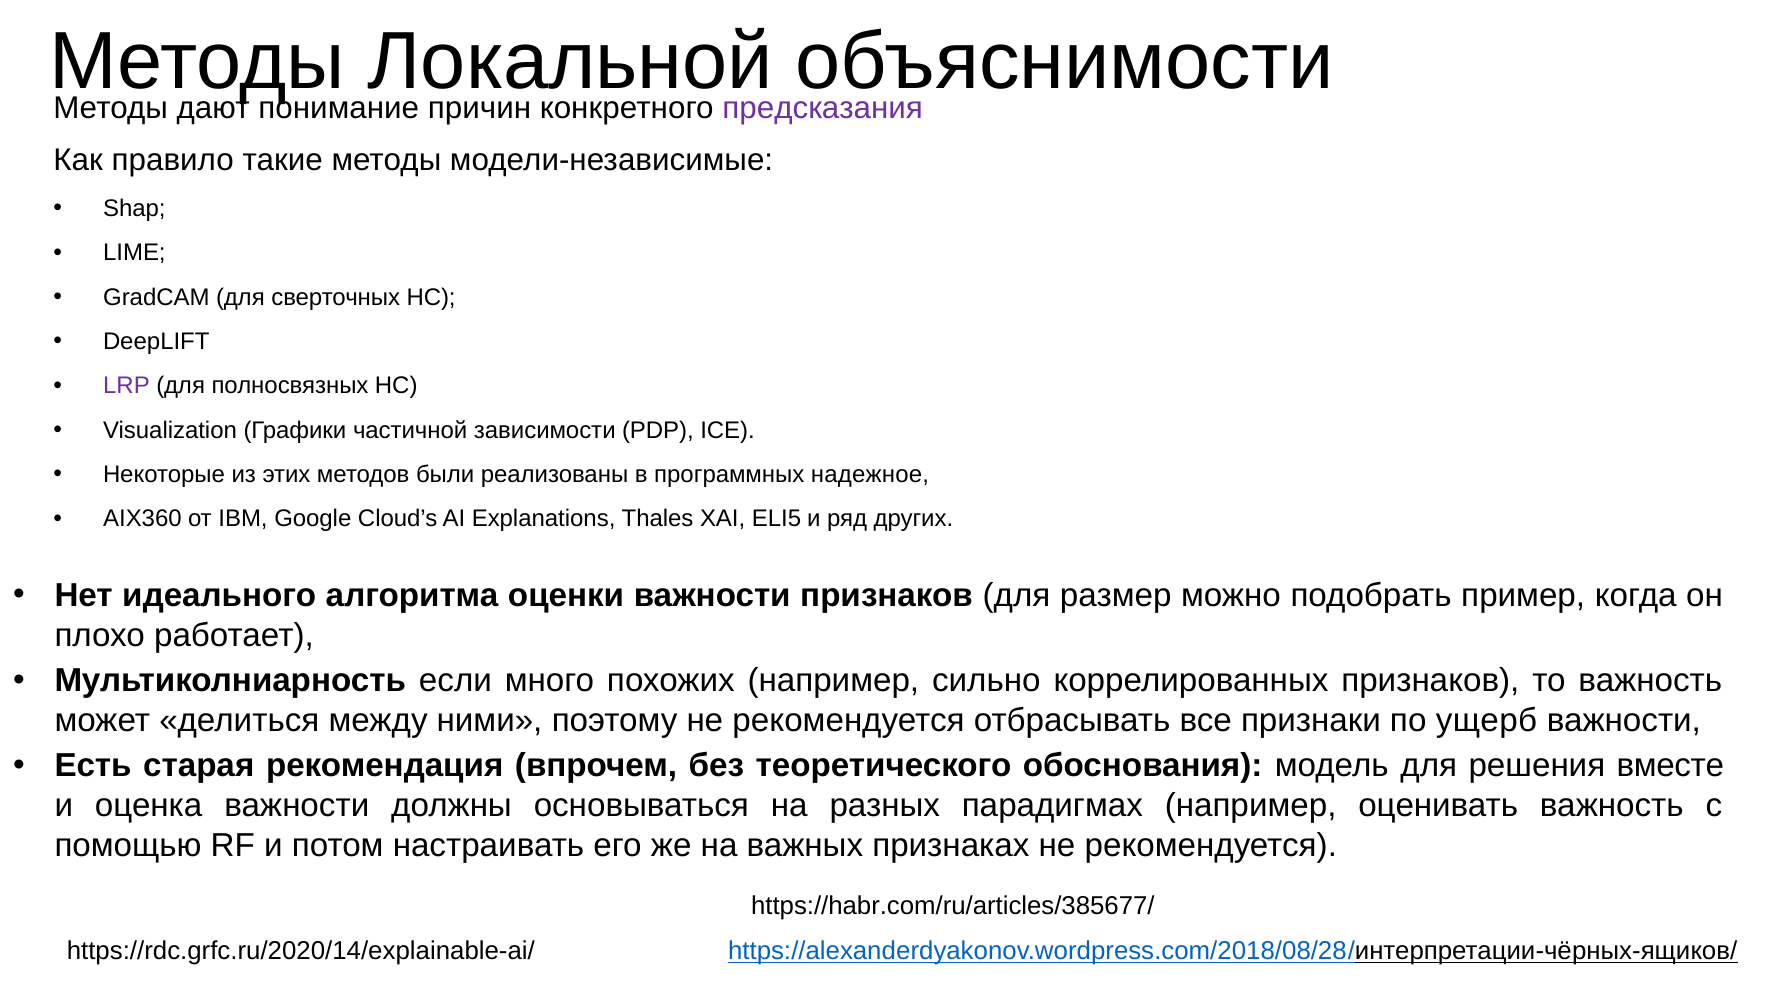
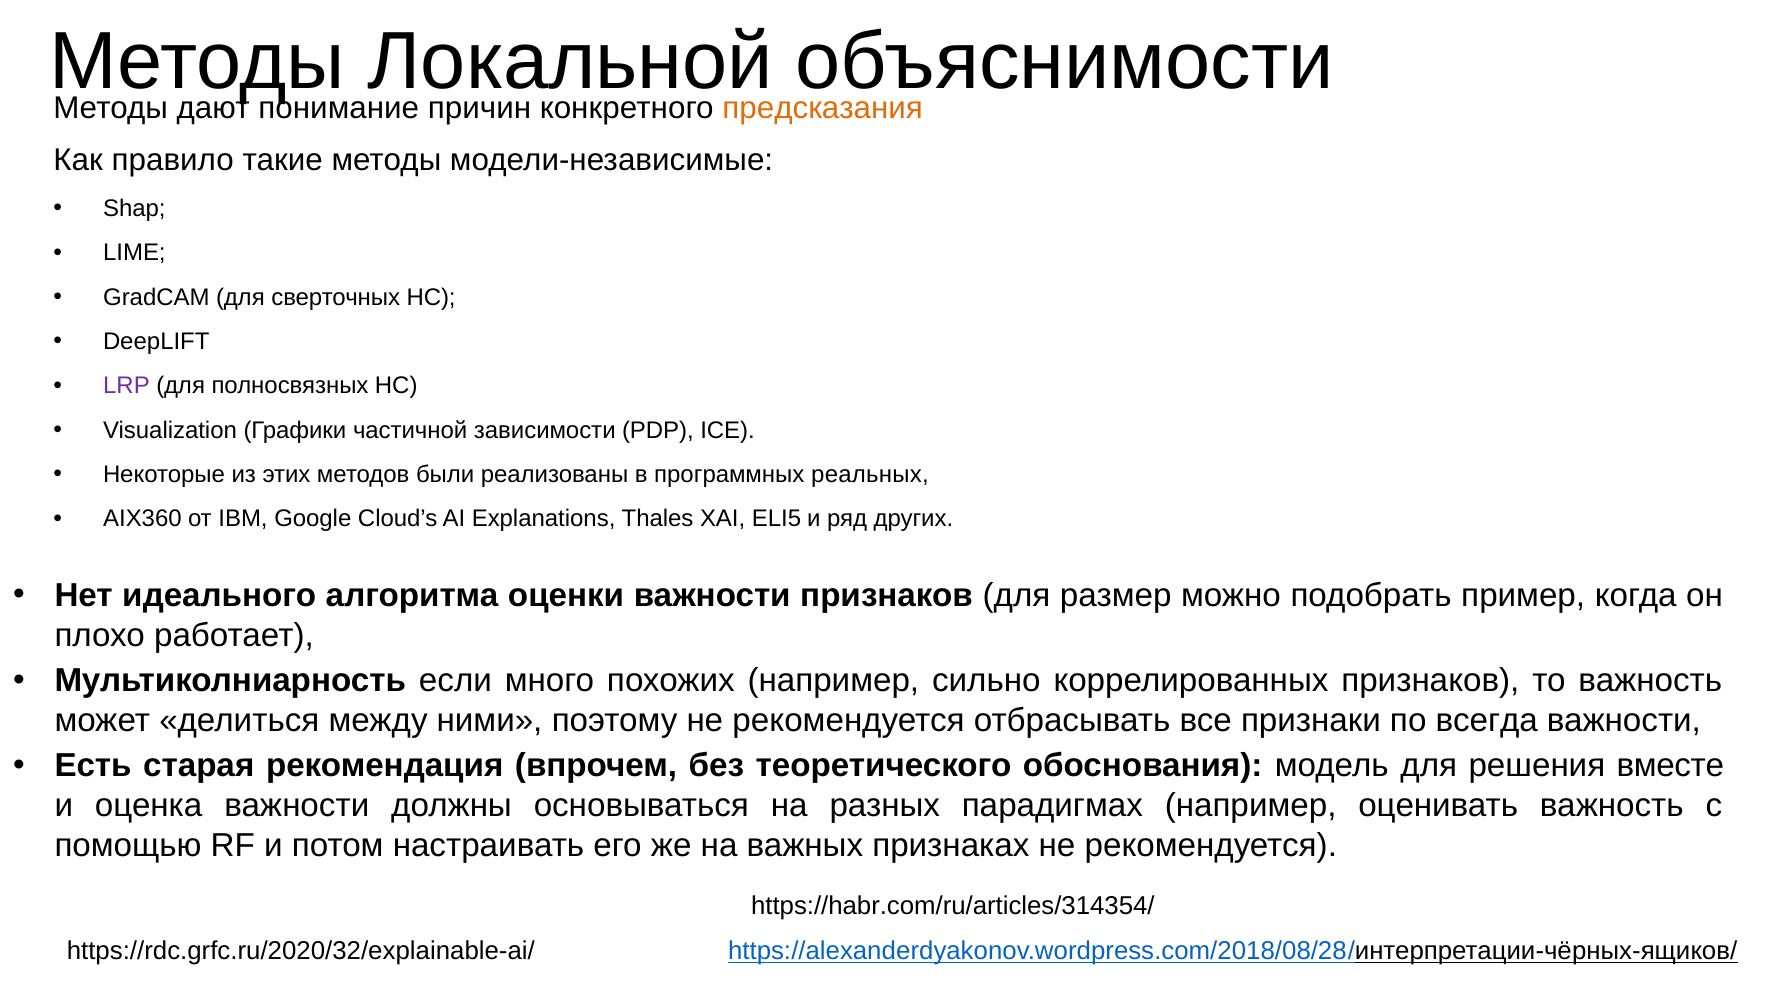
предсказания colour: purple -> orange (823, 108)
надежное: надежное -> реальных (870, 475)
ущерб: ущерб -> всегда (1487, 721)
https://habr.com/ru/articles/385677/: https://habr.com/ru/articles/385677/ -> https://habr.com/ru/articles/314354/ (953, 907)
https://rdc.grfc.ru/2020/14/explainable-ai/: https://rdc.grfc.ru/2020/14/explainable-ai/ -> https://rdc.grfc.ru/2020/32/explainable-ai/ (301, 951)
